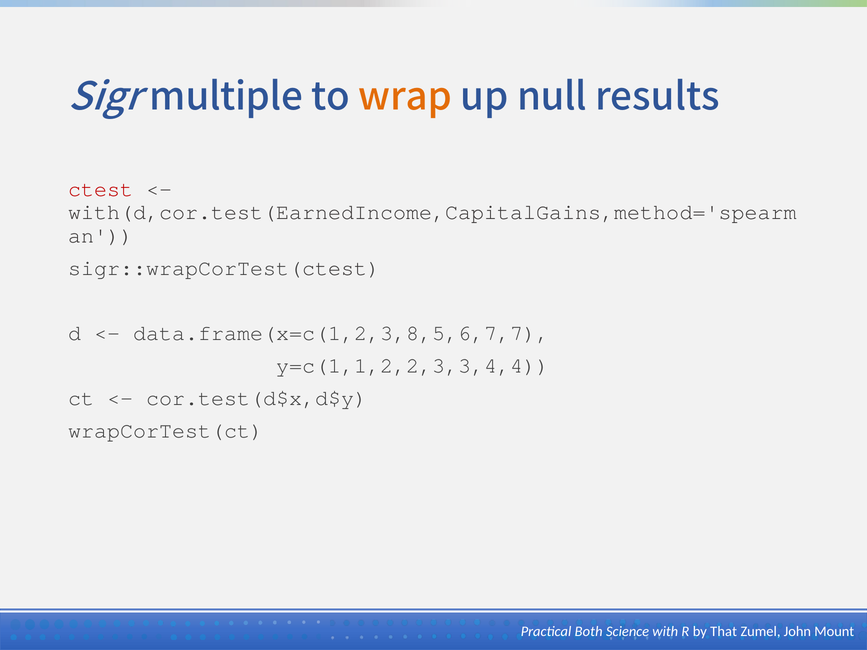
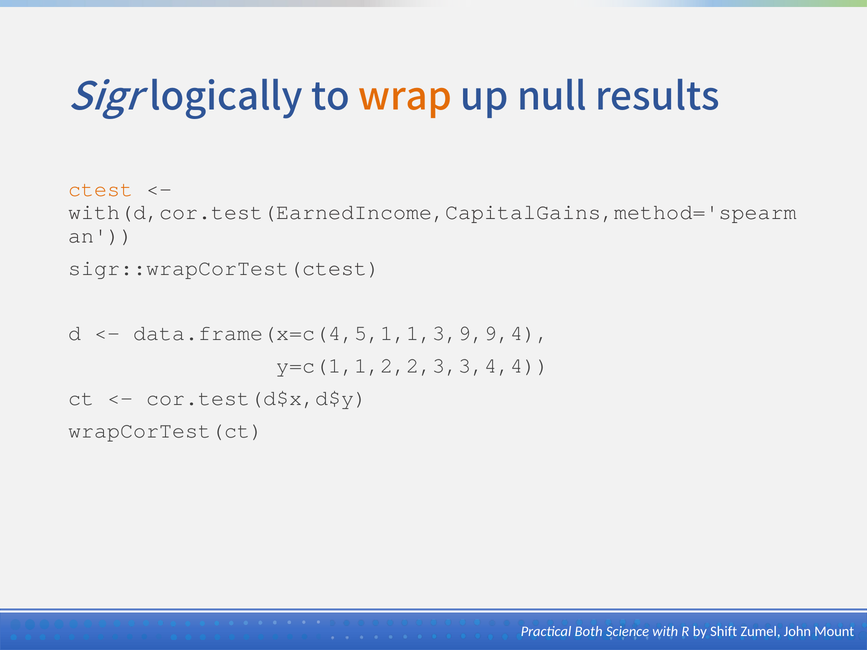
multiple: multiple -> logically (226, 97)
ctest colour: red -> orange (101, 189)
data.frame(x=c(1,2,3,8,5,6,7,7: data.frame(x=c(1,2,3,8,5,6,7,7 -> data.frame(x=c(4,5,1,1,3,9,9,4 (341, 333)
That: That -> Shift (724, 632)
